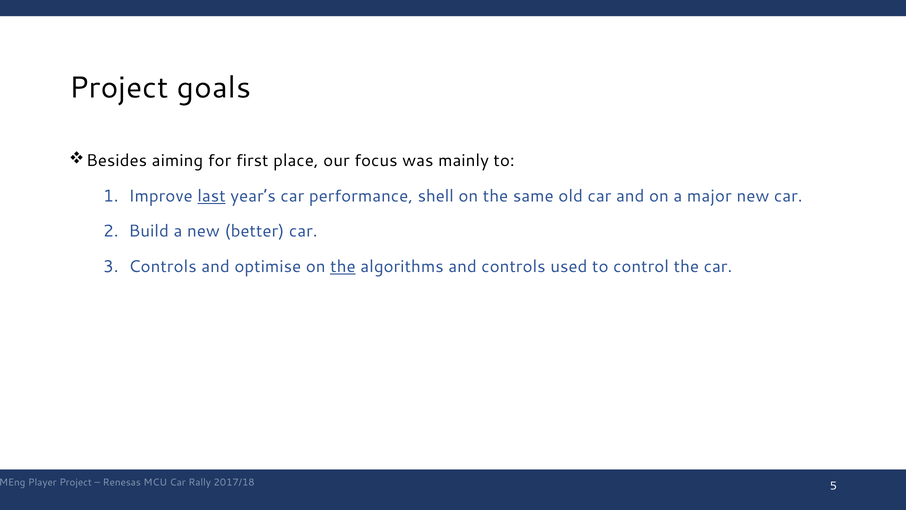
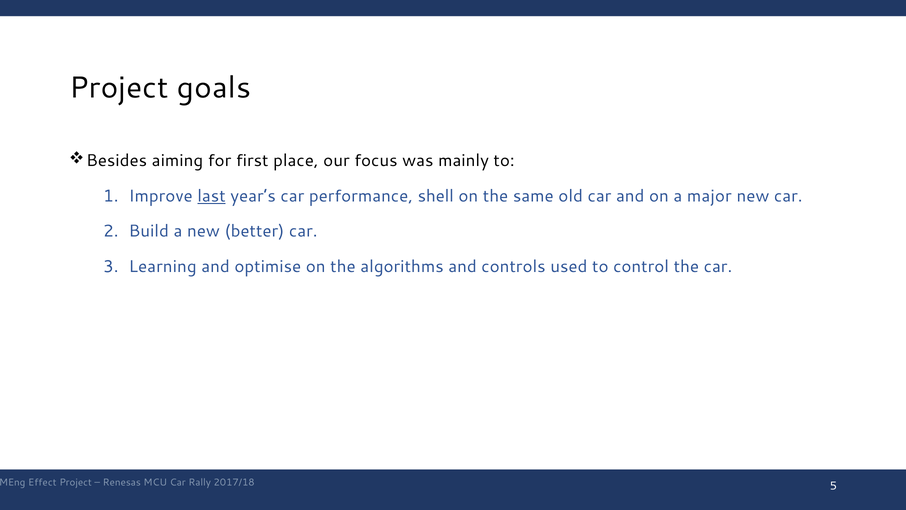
Controls: Controls -> Learning (163, 266)
the underline: present -> none (343, 266)
Player: Player -> Effect (42, 482)
